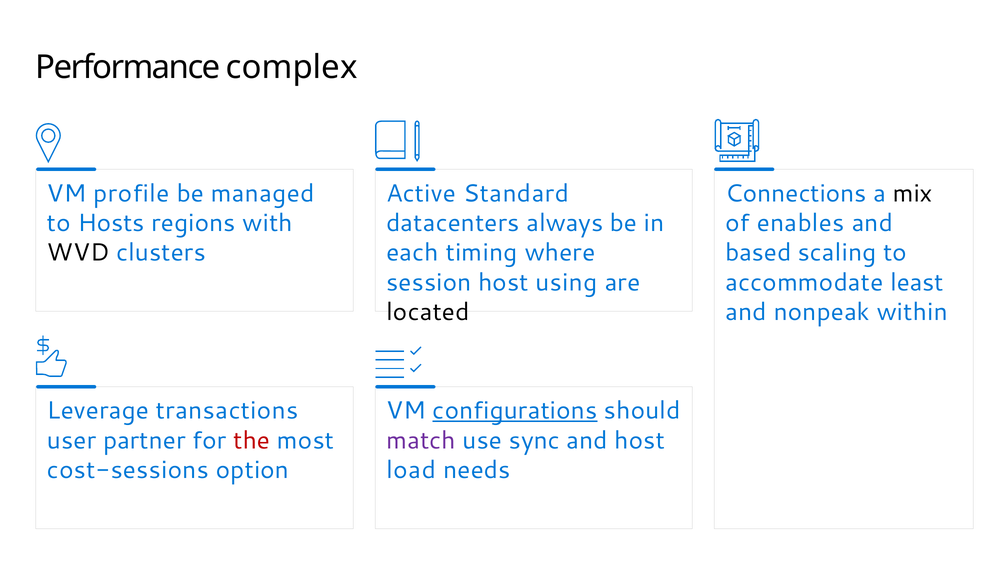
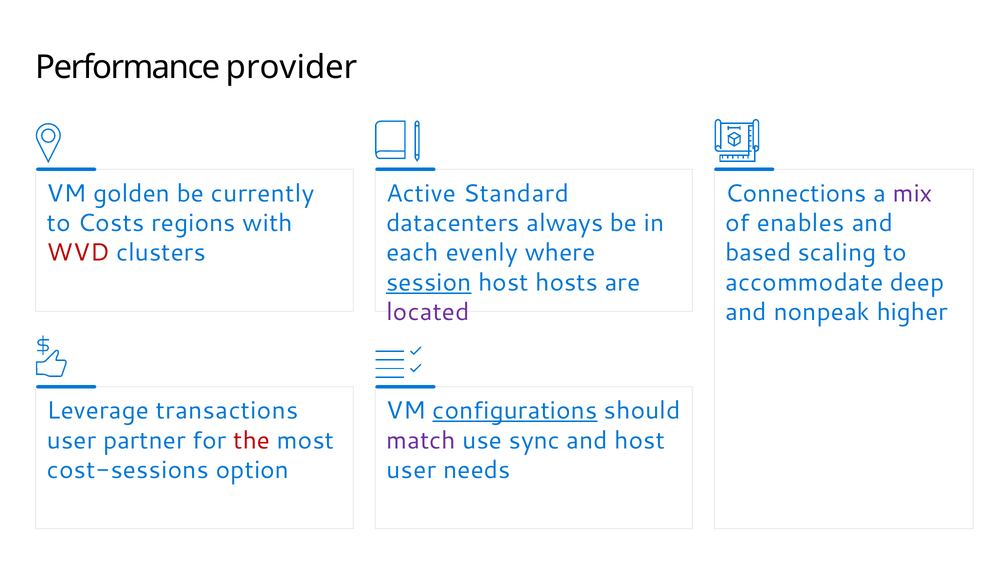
complex: complex -> provider (292, 68)
profile: profile -> golden (132, 193)
managed: managed -> currently (263, 193)
mix colour: black -> purple (913, 193)
Hosts: Hosts -> Costs (111, 223)
WVD colour: black -> red (78, 253)
timing: timing -> evenly (482, 253)
session underline: none -> present (429, 282)
using: using -> hosts (567, 282)
least: least -> deep (917, 282)
located colour: black -> purple (428, 312)
within: within -> higher (912, 312)
load: load -> user (411, 470)
